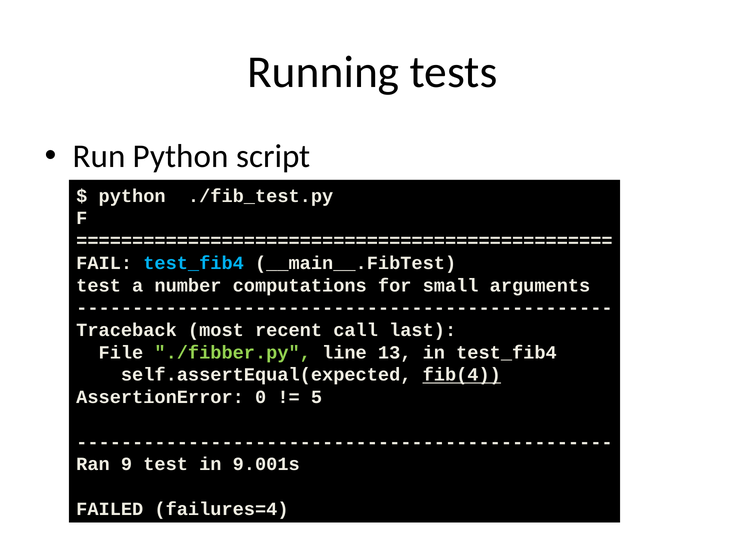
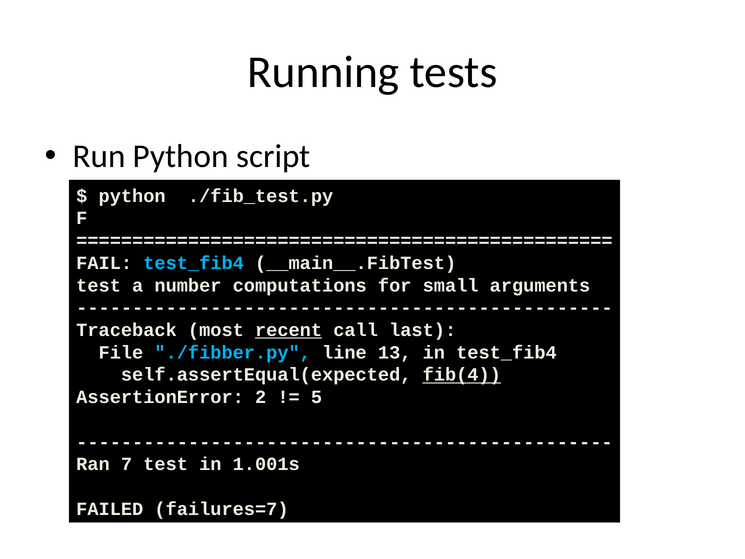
recent underline: none -> present (289, 330)
./fibber.py colour: light green -> light blue (233, 352)
0: 0 -> 2 (261, 397)
9: 9 -> 7 (127, 464)
9.001s: 9.001s -> 1.001s (266, 464)
failures=4: failures=4 -> failures=7 (222, 509)
